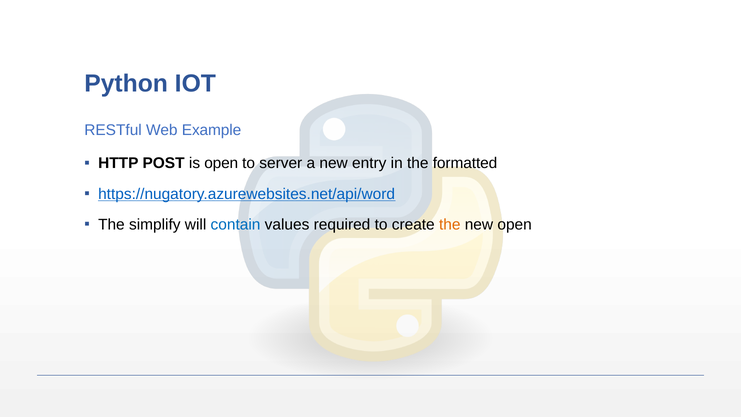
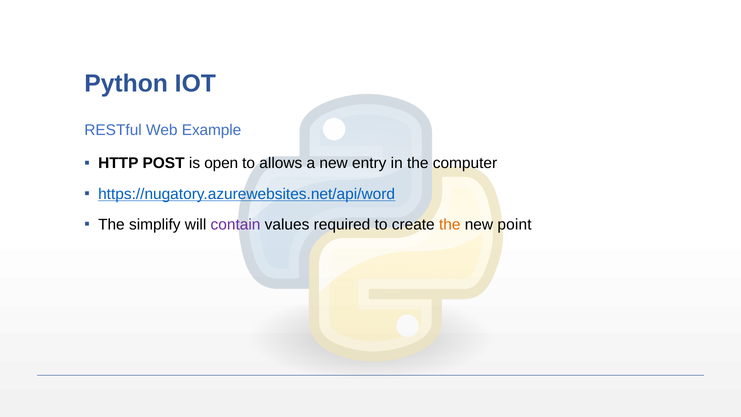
server: server -> allows (281, 163)
formatted: formatted -> computer (465, 163)
contain colour: blue -> purple (235, 224)
new open: open -> point (515, 224)
